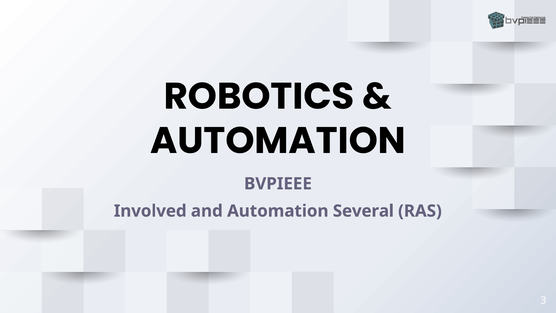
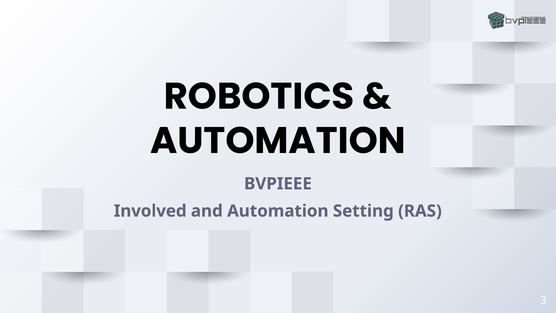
Several: Several -> Setting (363, 211)
